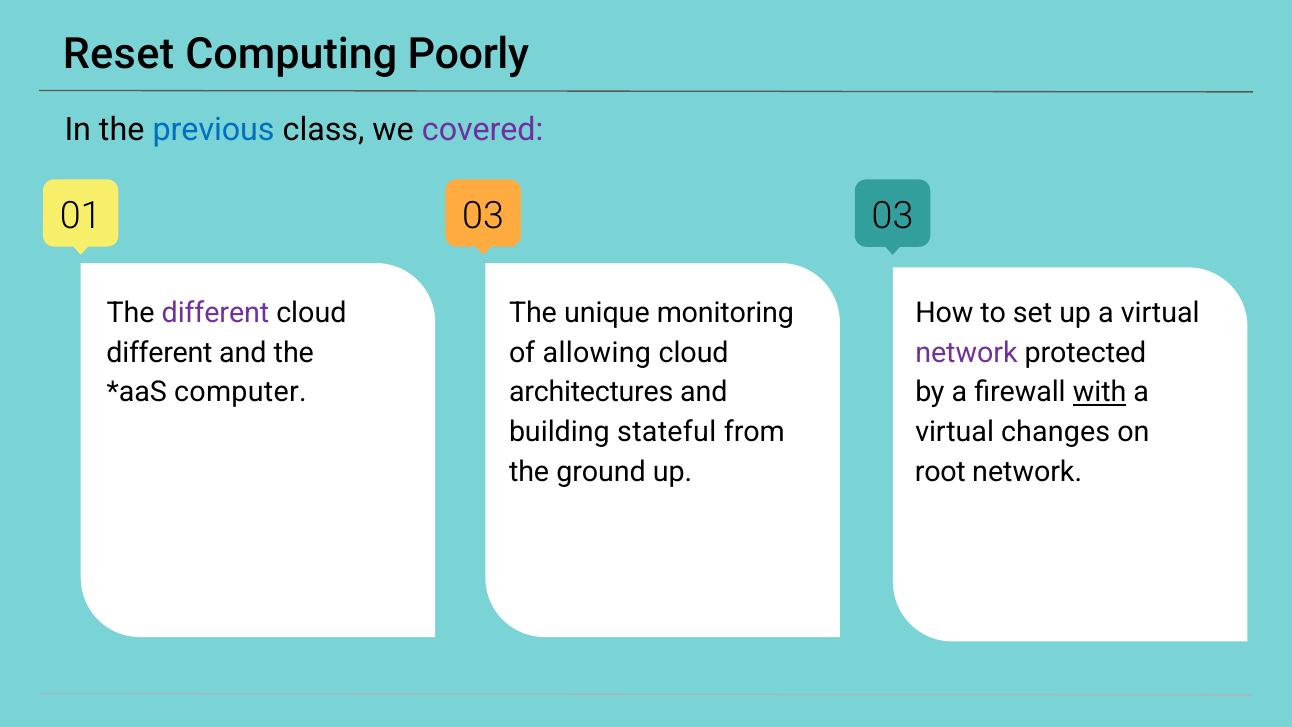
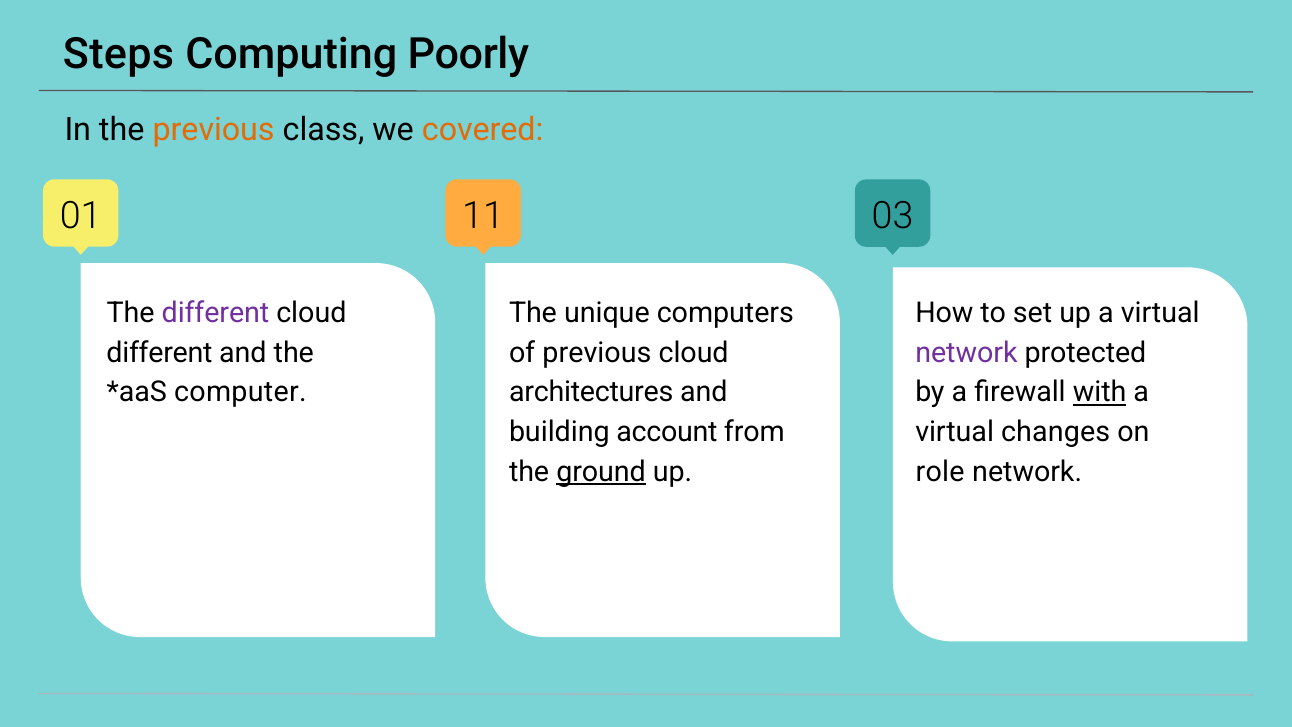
Reset: Reset -> Steps (119, 55)
previous colour: blue -> orange (214, 130)
covered colour: purple -> orange (483, 130)
01 03: 03 -> 11 (483, 216)
monitoring: monitoring -> computers (725, 313)
of allowing: allowing -> previous (597, 353)
stateful: stateful -> account (667, 432)
ground underline: none -> present (601, 472)
root: root -> role (940, 472)
